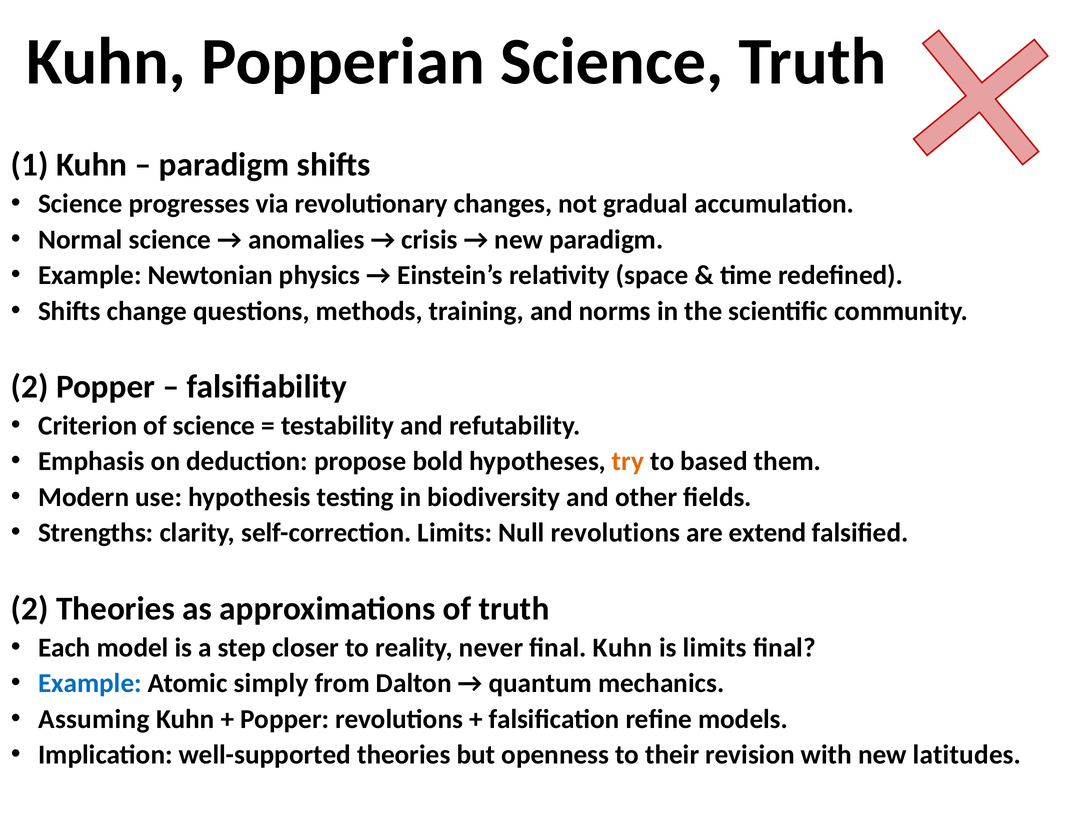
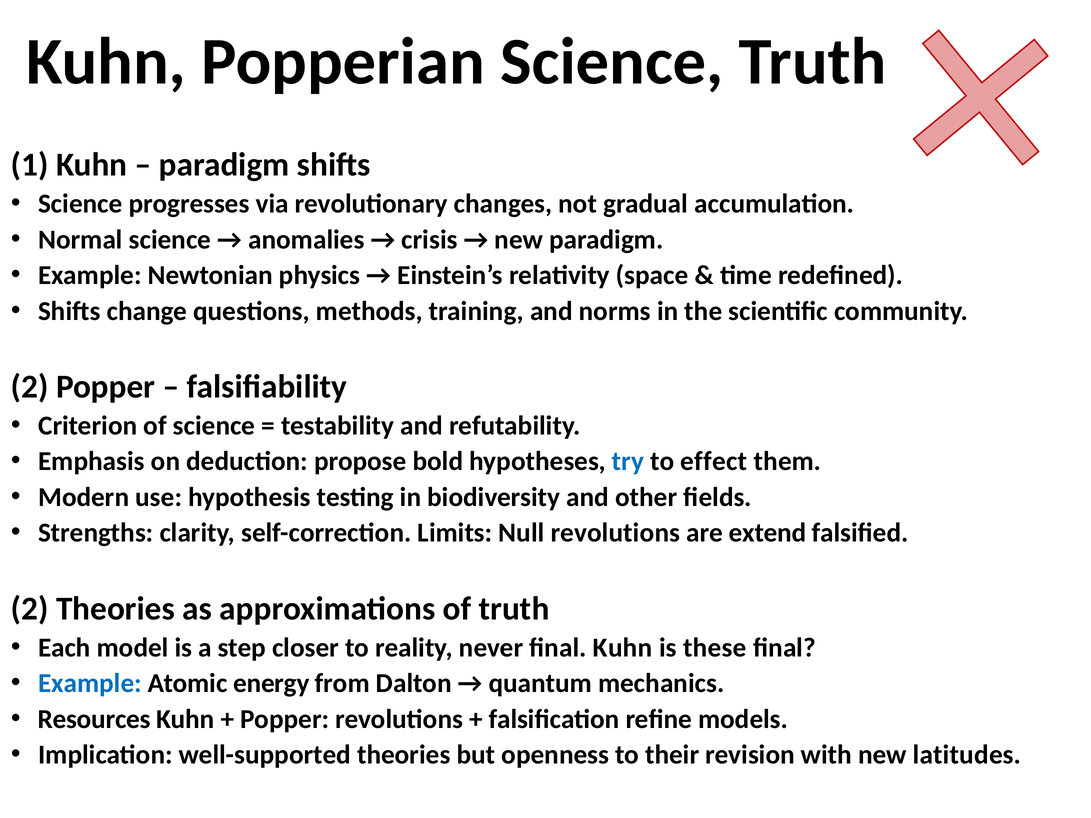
try colour: orange -> blue (628, 462)
based: based -> effect (714, 462)
is limits: limits -> these (715, 648)
simply: simply -> energy (271, 683)
Assuming: Assuming -> Resources (94, 719)
